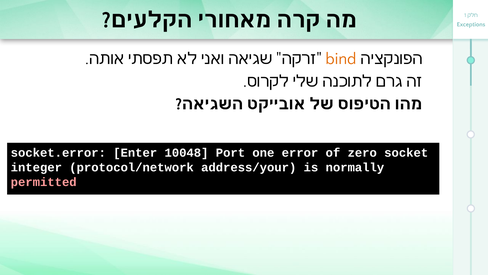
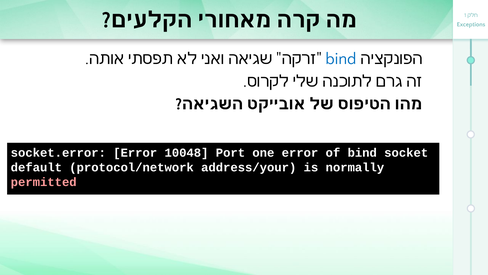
bind colour: orange -> blue (341, 59)
socket.error Enter: Enter -> Error (135, 153)
of zero: zero -> bind (362, 153)
integer: integer -> default (36, 167)
